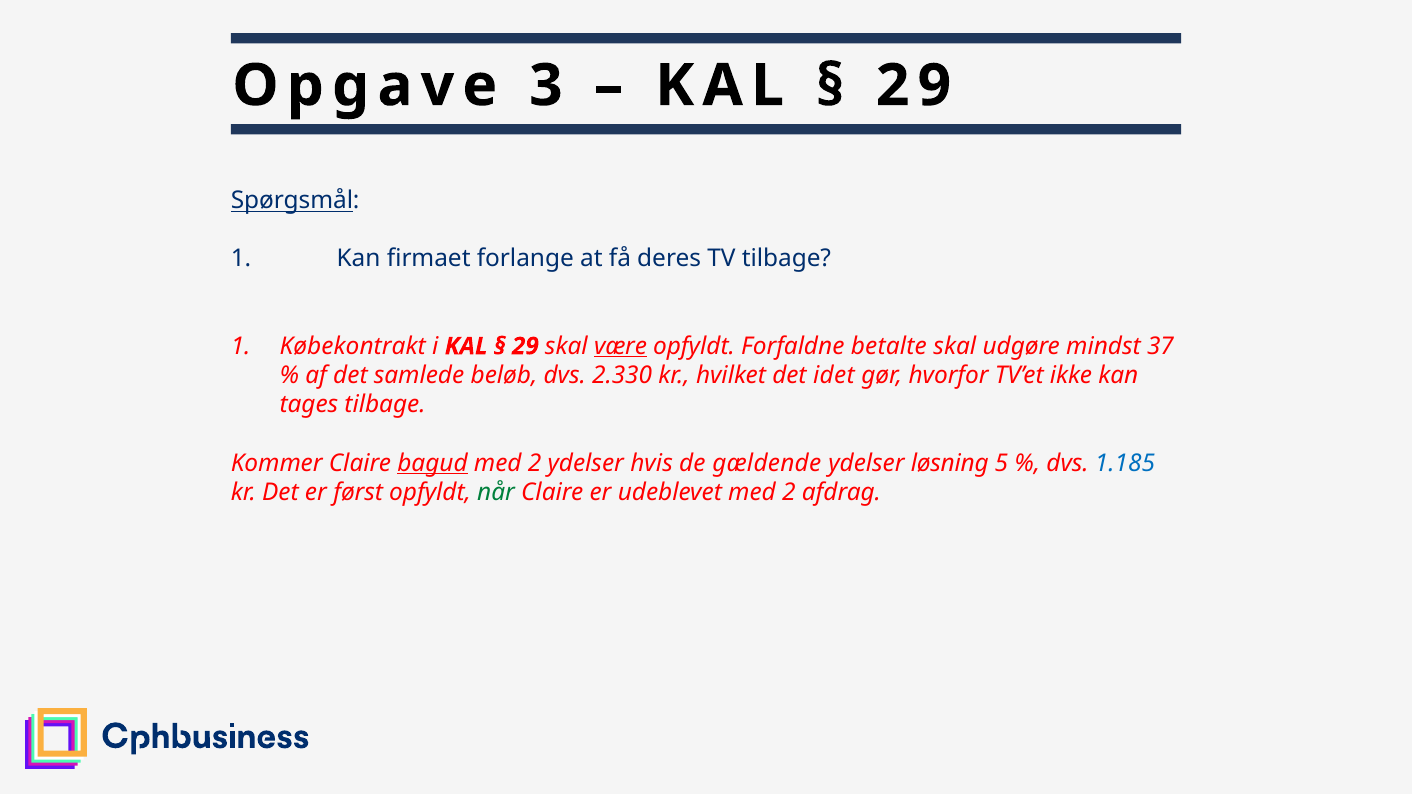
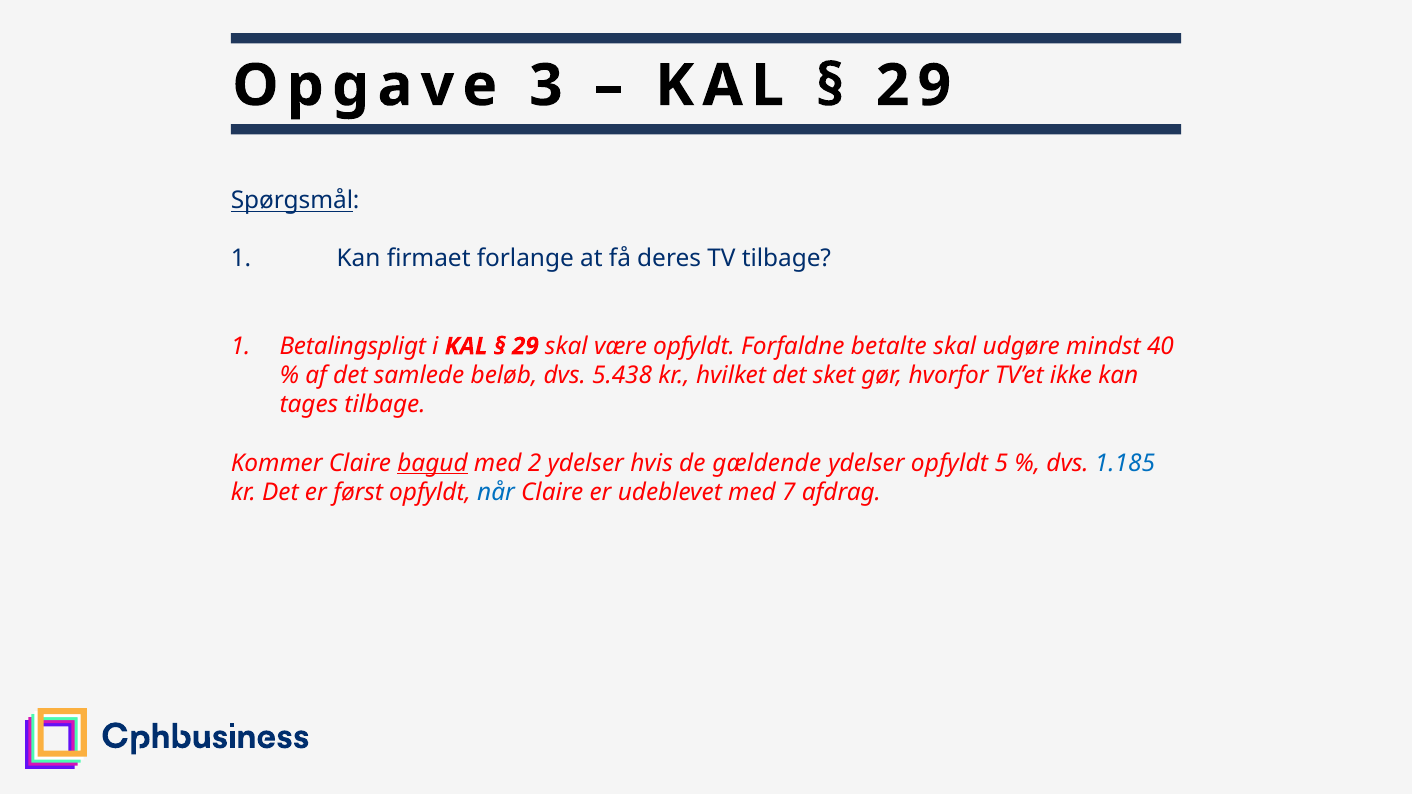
Købekontrakt: Købekontrakt -> Betalingspligt (353, 346)
være underline: present -> none (621, 346)
37: 37 -> 40 (1161, 346)
2.330: 2.330 -> 5.438 (622, 376)
idet: idet -> sket (834, 376)
ydelser løsning: løsning -> opfyldt (950, 463)
når colour: green -> blue (496, 492)
udeblevet med 2: 2 -> 7 (789, 492)
